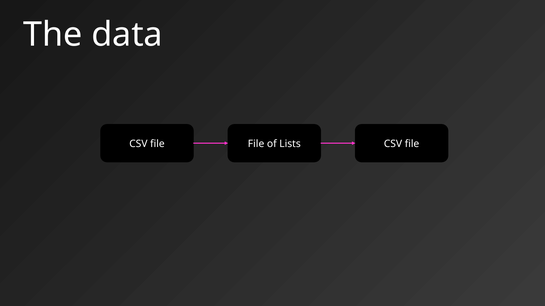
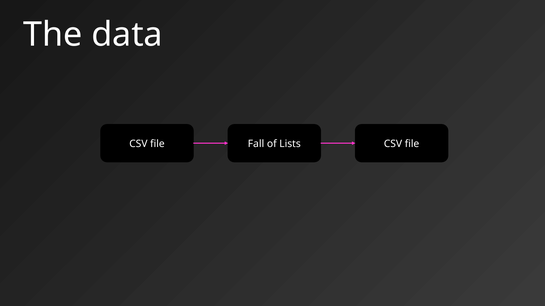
file File: File -> Fall (256, 144)
